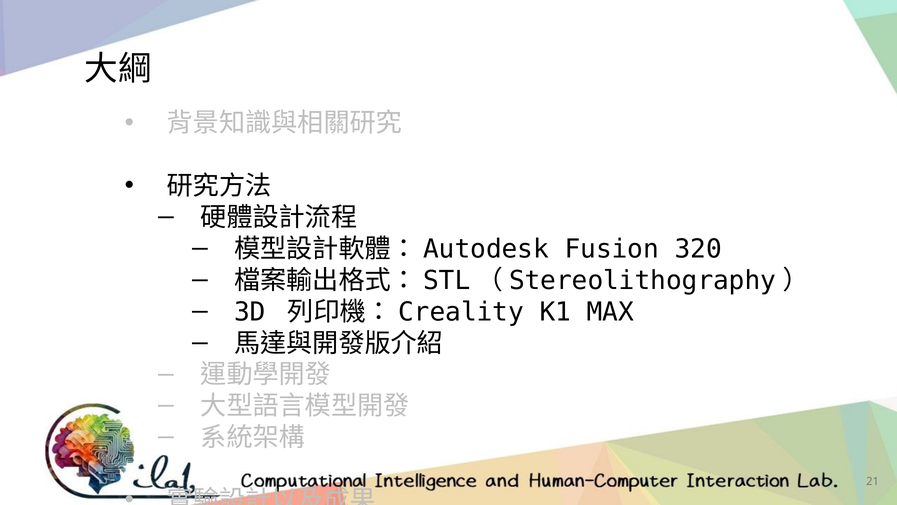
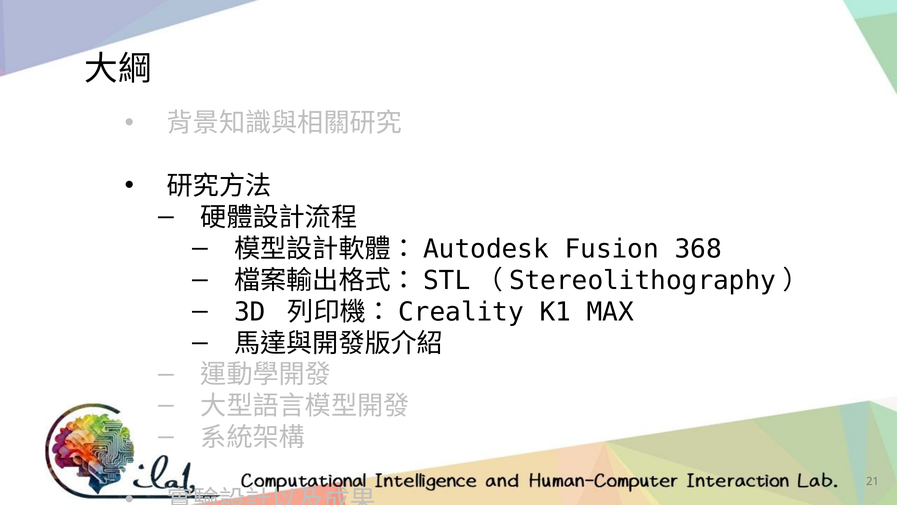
320: 320 -> 368 (698, 249)
